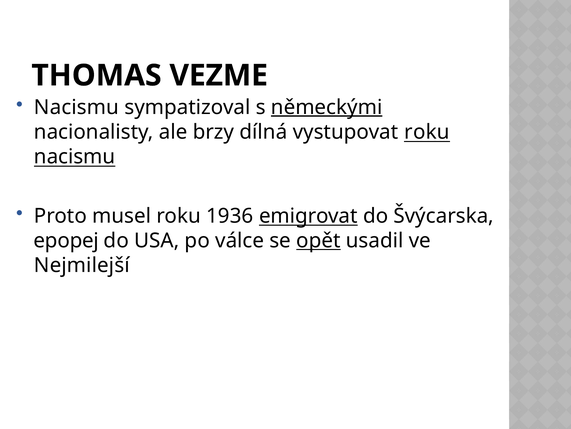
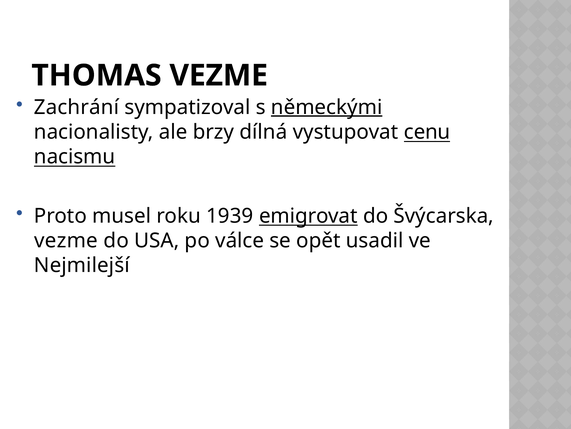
Nacismu: Nacismu -> Zachrání (77, 107)
vystupovat roku: roku -> cenu (427, 132)
1936: 1936 -> 1939 (230, 215)
epopej: epopej -> vezme (66, 240)
opět underline: present -> none (318, 240)
